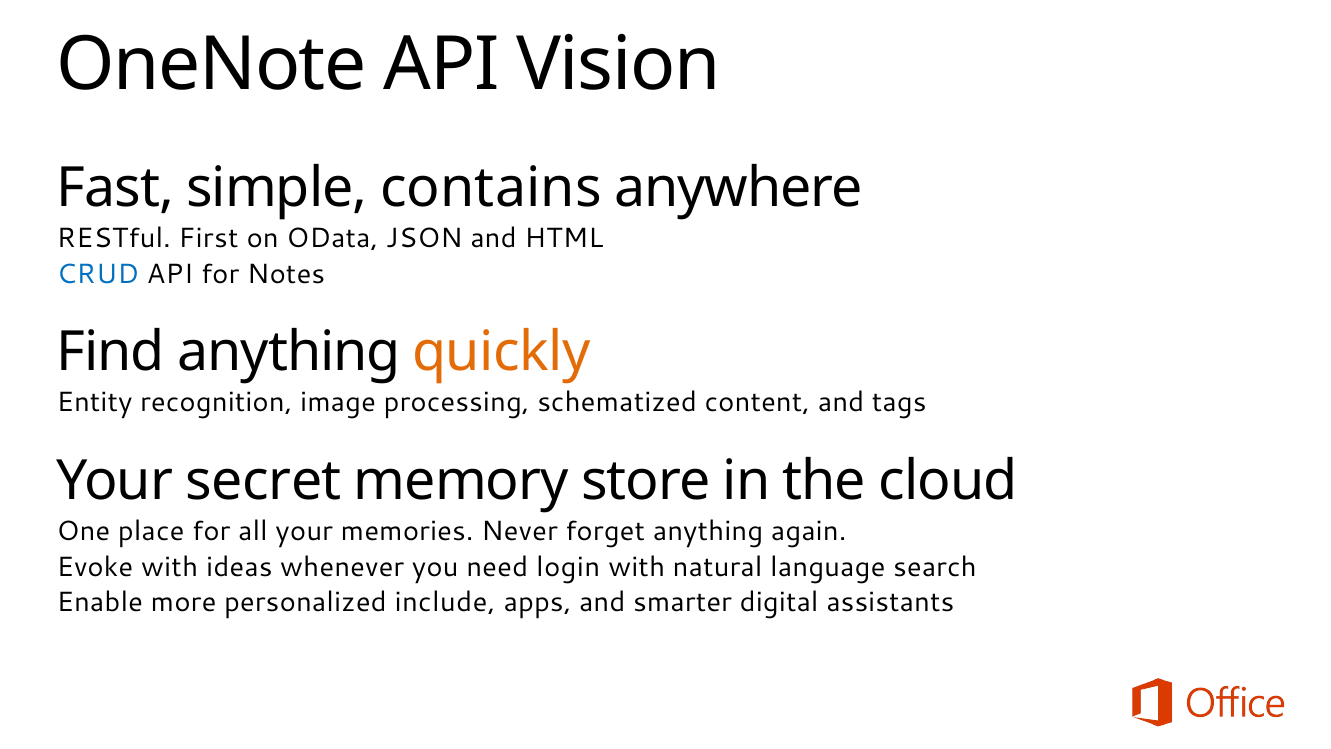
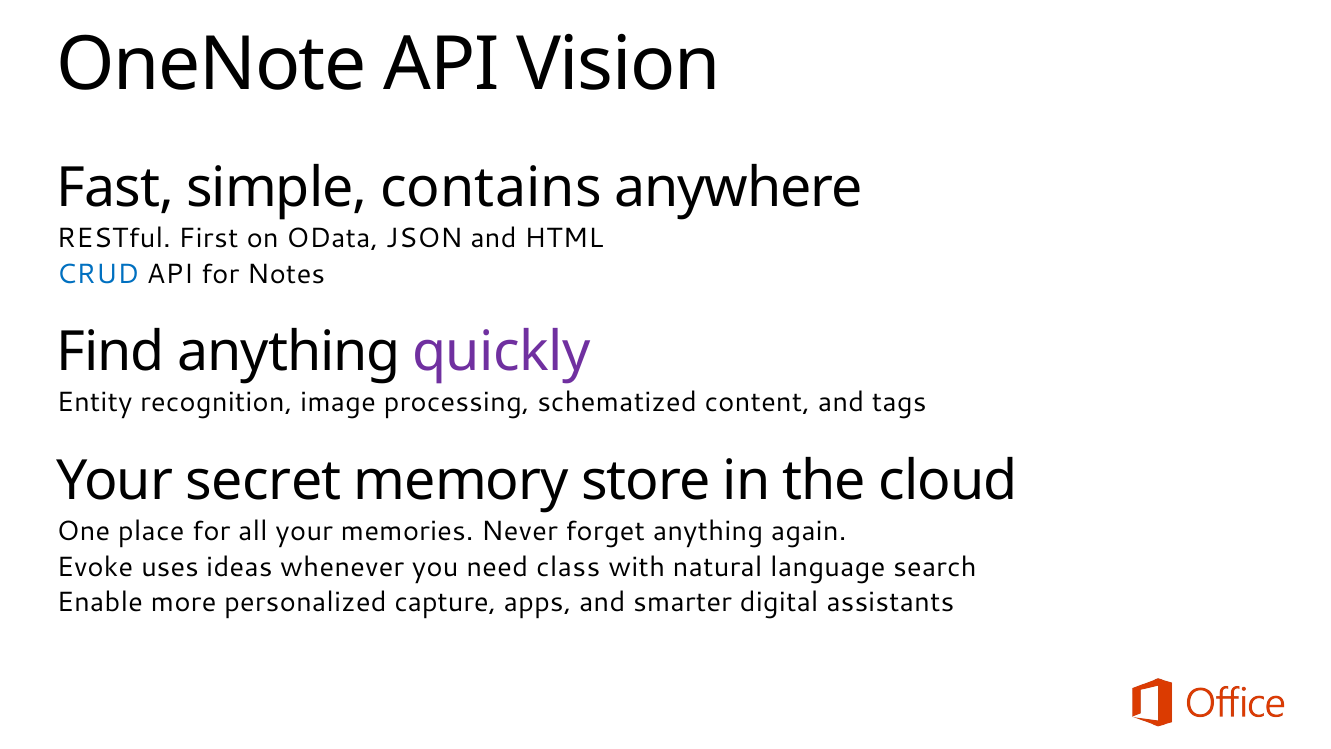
quickly colour: orange -> purple (501, 352)
Evoke with: with -> uses (170, 567)
login: login -> class (568, 567)
include: include -> capture (445, 602)
